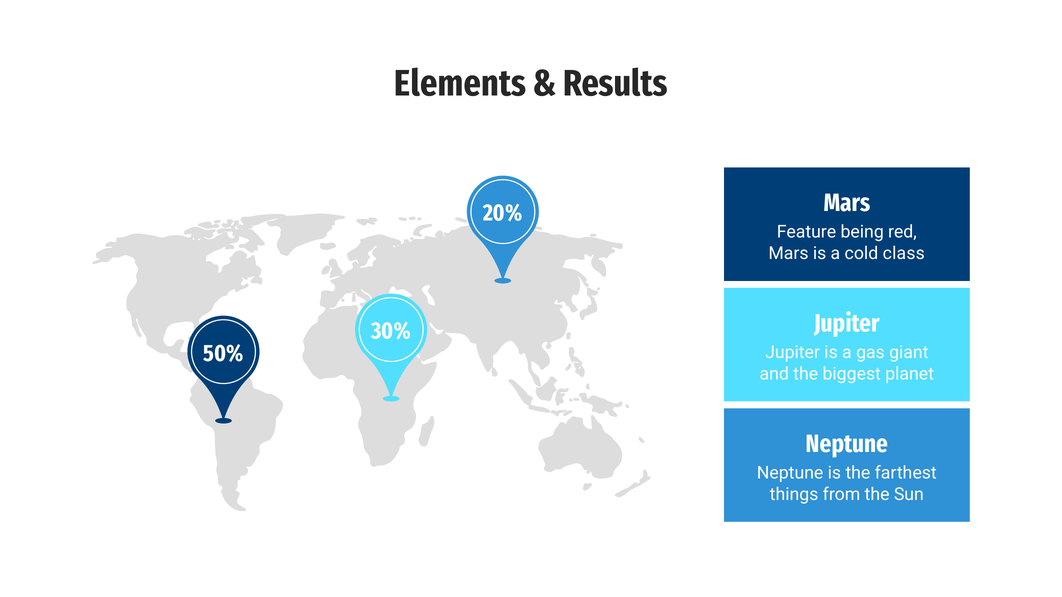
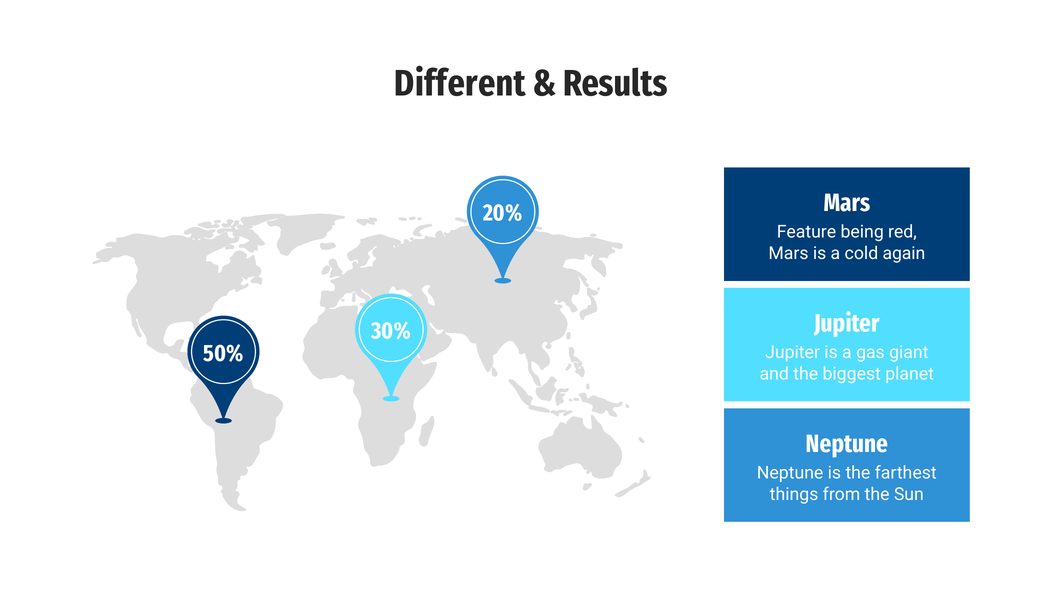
Elements: Elements -> Different (460, 83)
class: class -> again (904, 254)
